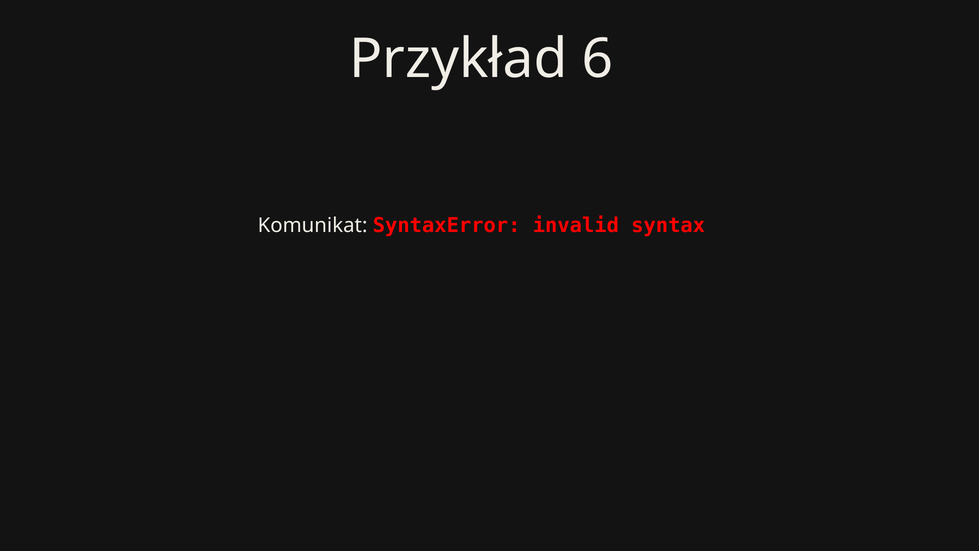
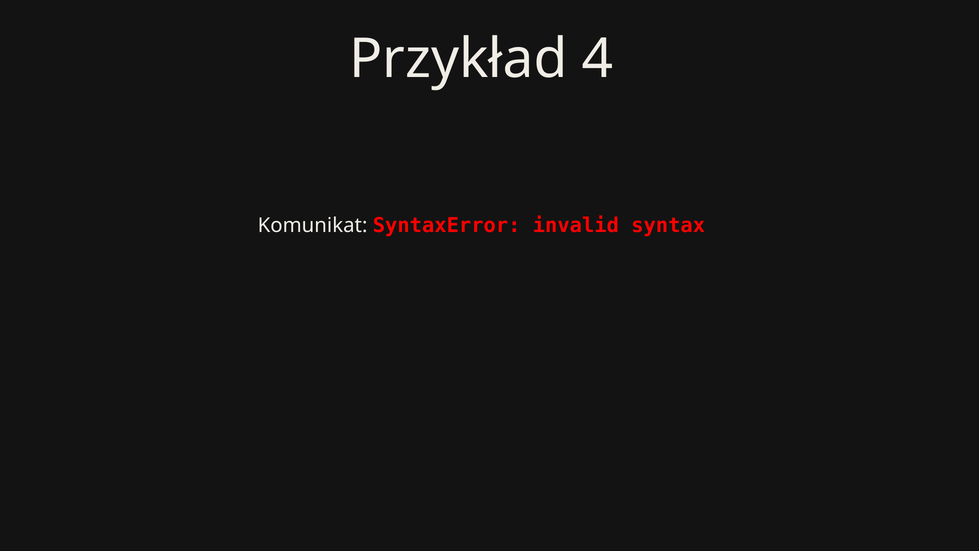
6: 6 -> 4 (597, 59)
